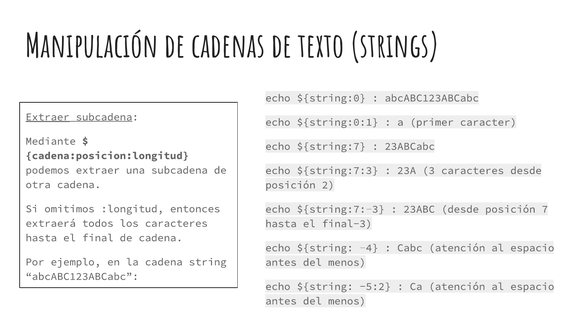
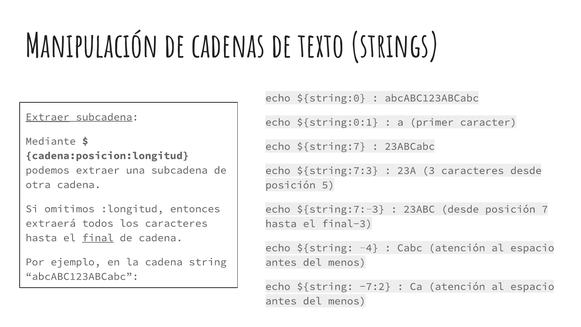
2: 2 -> 5 (328, 185)
final underline: none -> present (98, 238)
-5:2: -5:2 -> -7:2 (375, 286)
